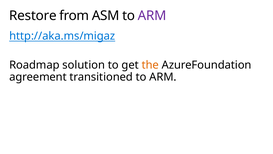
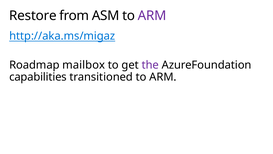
solution: solution -> mailbox (84, 65)
the colour: orange -> purple (150, 65)
agreement: agreement -> capabilities (38, 77)
